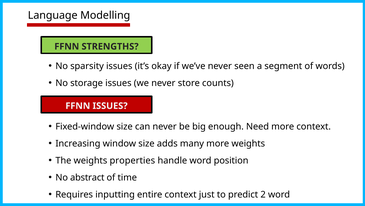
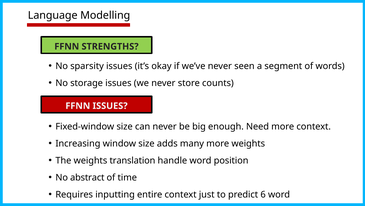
properties: properties -> translation (132, 160)
2: 2 -> 6 (263, 194)
